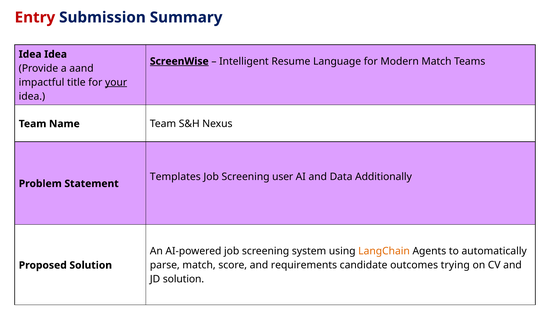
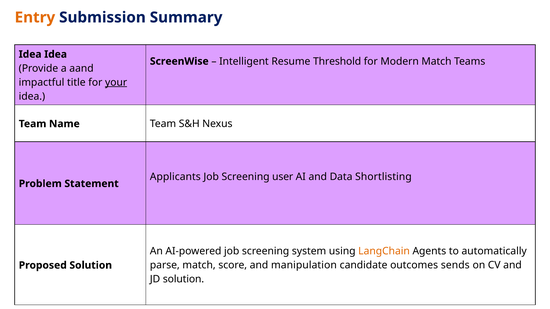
Entry colour: red -> orange (35, 17)
ScreenWise underline: present -> none (179, 61)
Language: Language -> Threshold (337, 61)
Templates: Templates -> Applicants (175, 177)
Additionally: Additionally -> Shortlisting (383, 177)
requirements: requirements -> manipulation (304, 266)
trying: trying -> sends (455, 266)
